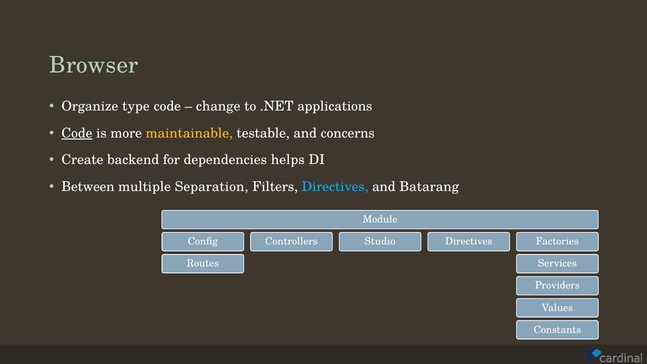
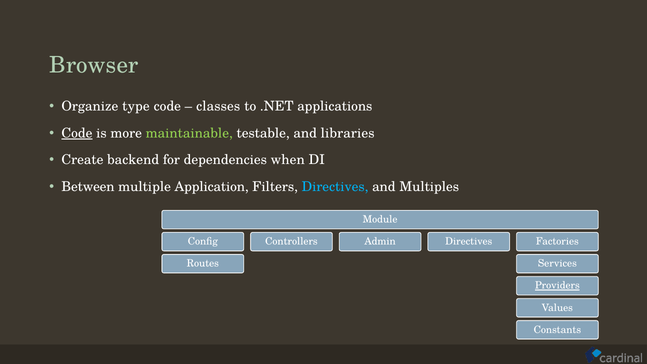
change: change -> classes (218, 107)
maintainable colour: yellow -> light green (189, 133)
concerns: concerns -> libraries (348, 133)
helps: helps -> when (288, 160)
Separation: Separation -> Application (212, 187)
Batarang: Batarang -> Multiples (429, 187)
Studio: Studio -> Admin (380, 242)
Providers underline: none -> present (557, 286)
